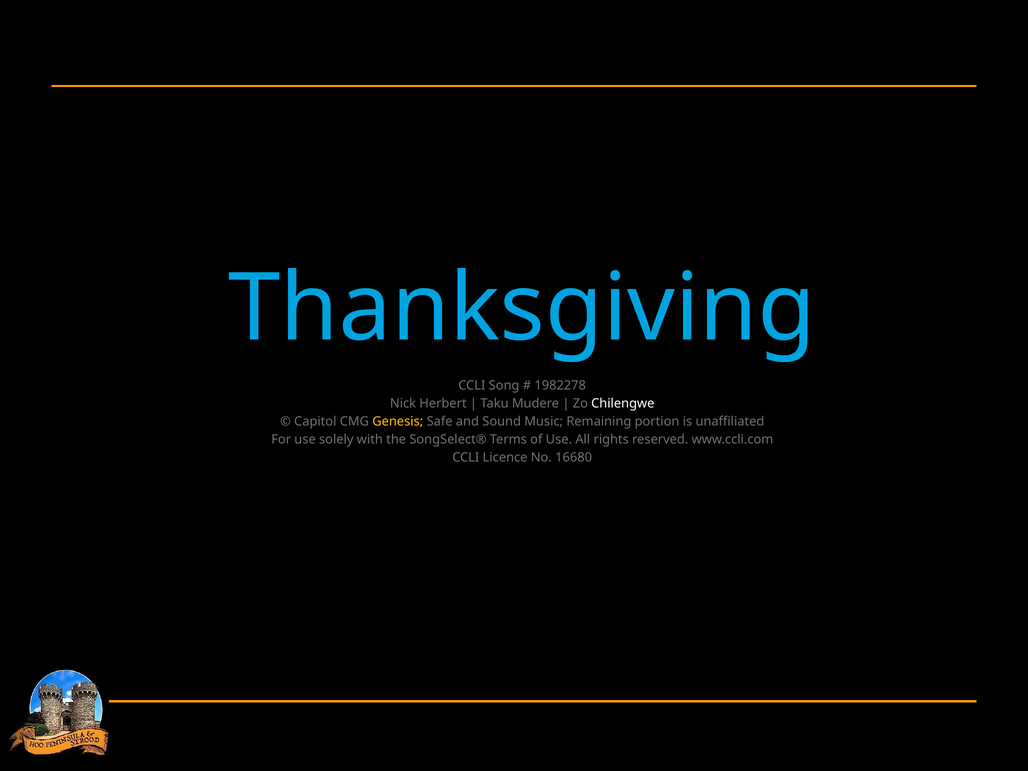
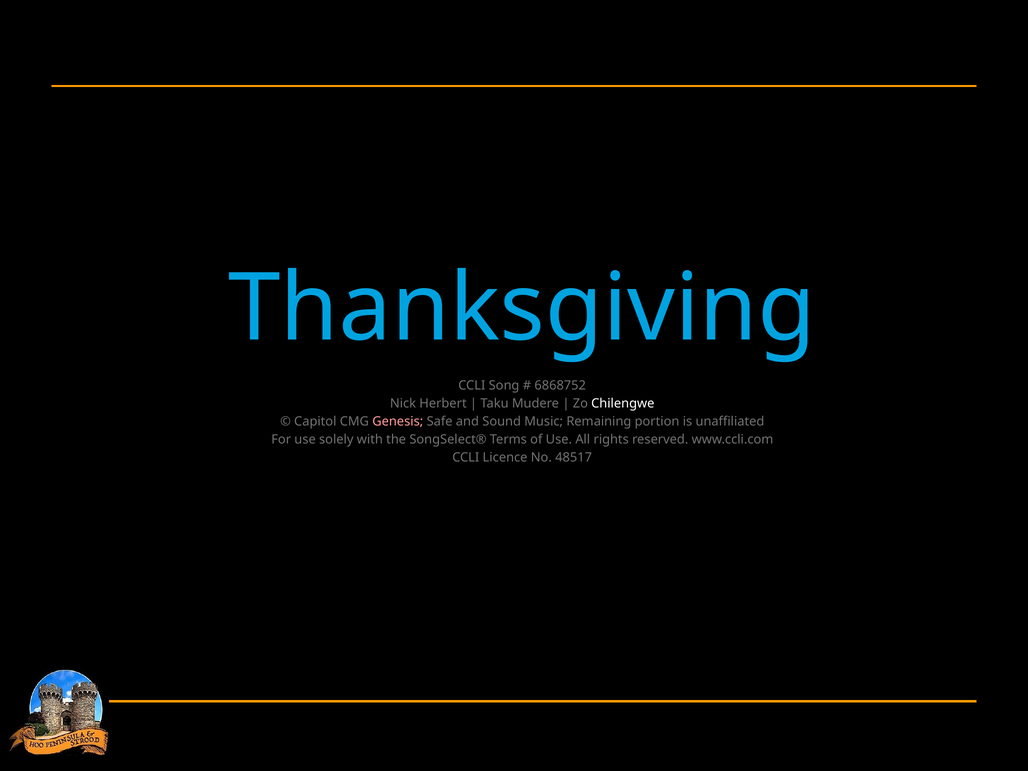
1982278: 1982278 -> 6868752 (560, 385)
Genesis colour: yellow -> pink (398, 422)
16680: 16680 -> 48517 (574, 458)
